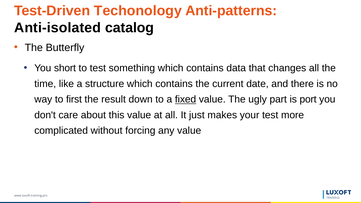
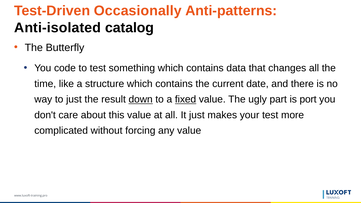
Techonology: Techonology -> Occasionally (138, 11)
short: short -> code (65, 68)
to first: first -> just (74, 99)
down underline: none -> present (141, 99)
